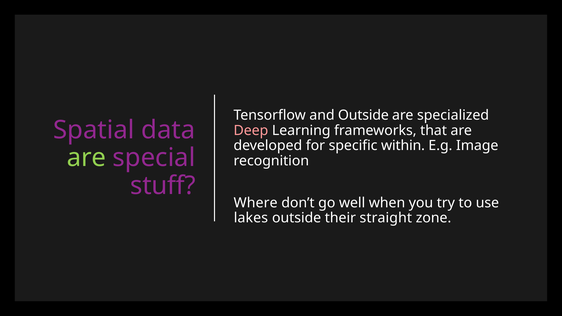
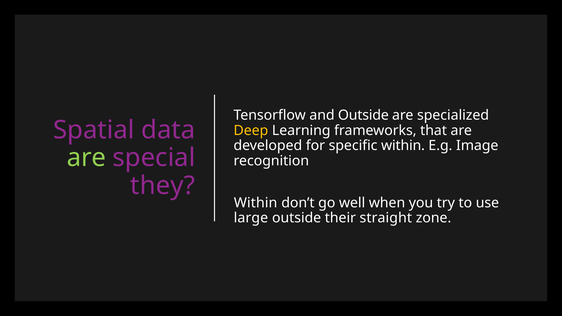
Deep colour: pink -> yellow (251, 131)
stuff: stuff -> they (163, 186)
Where: Where -> Within (256, 203)
lakes: lakes -> large (251, 218)
